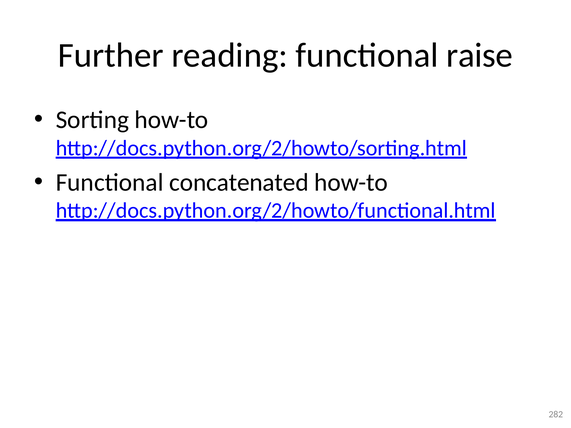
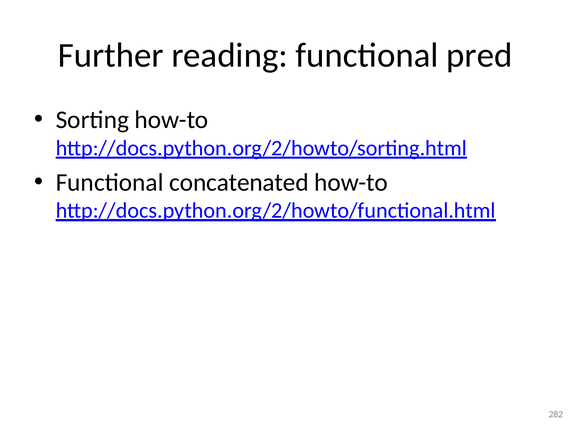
raise: raise -> pred (479, 55)
